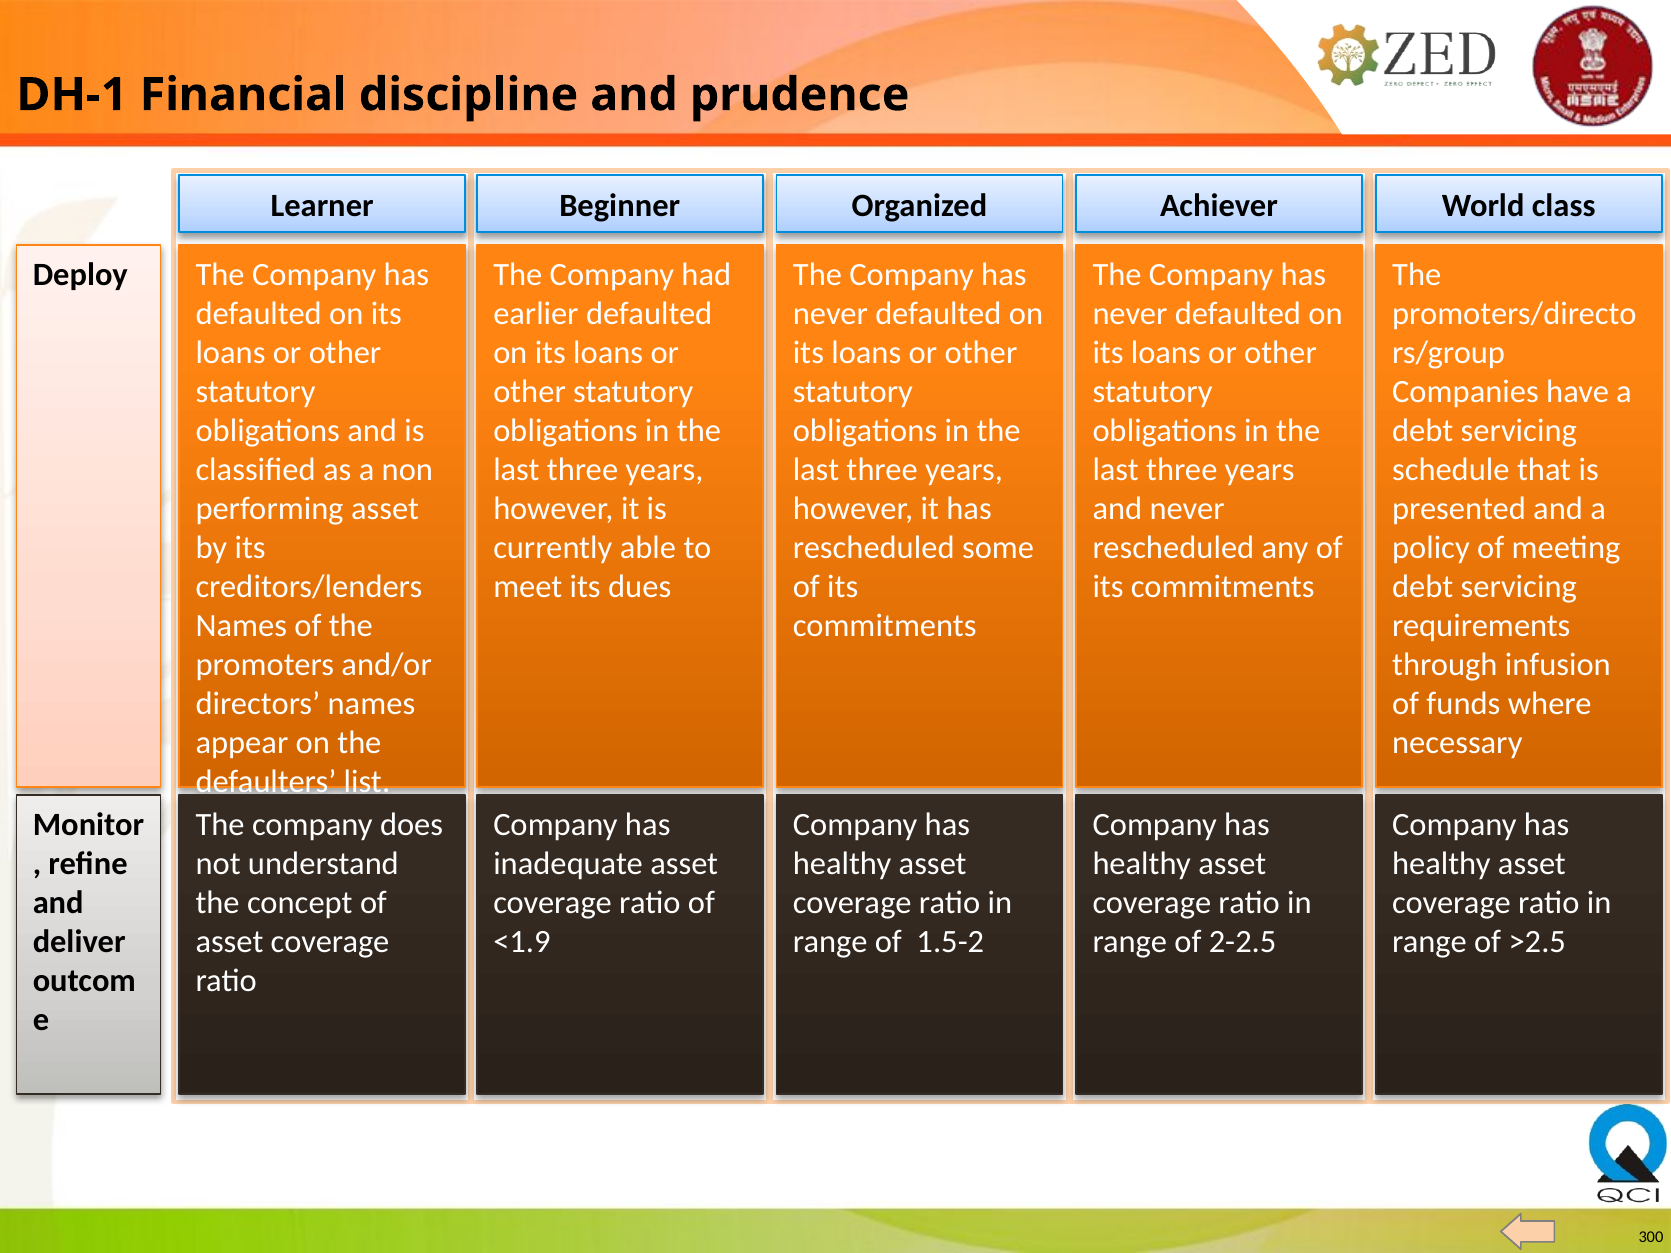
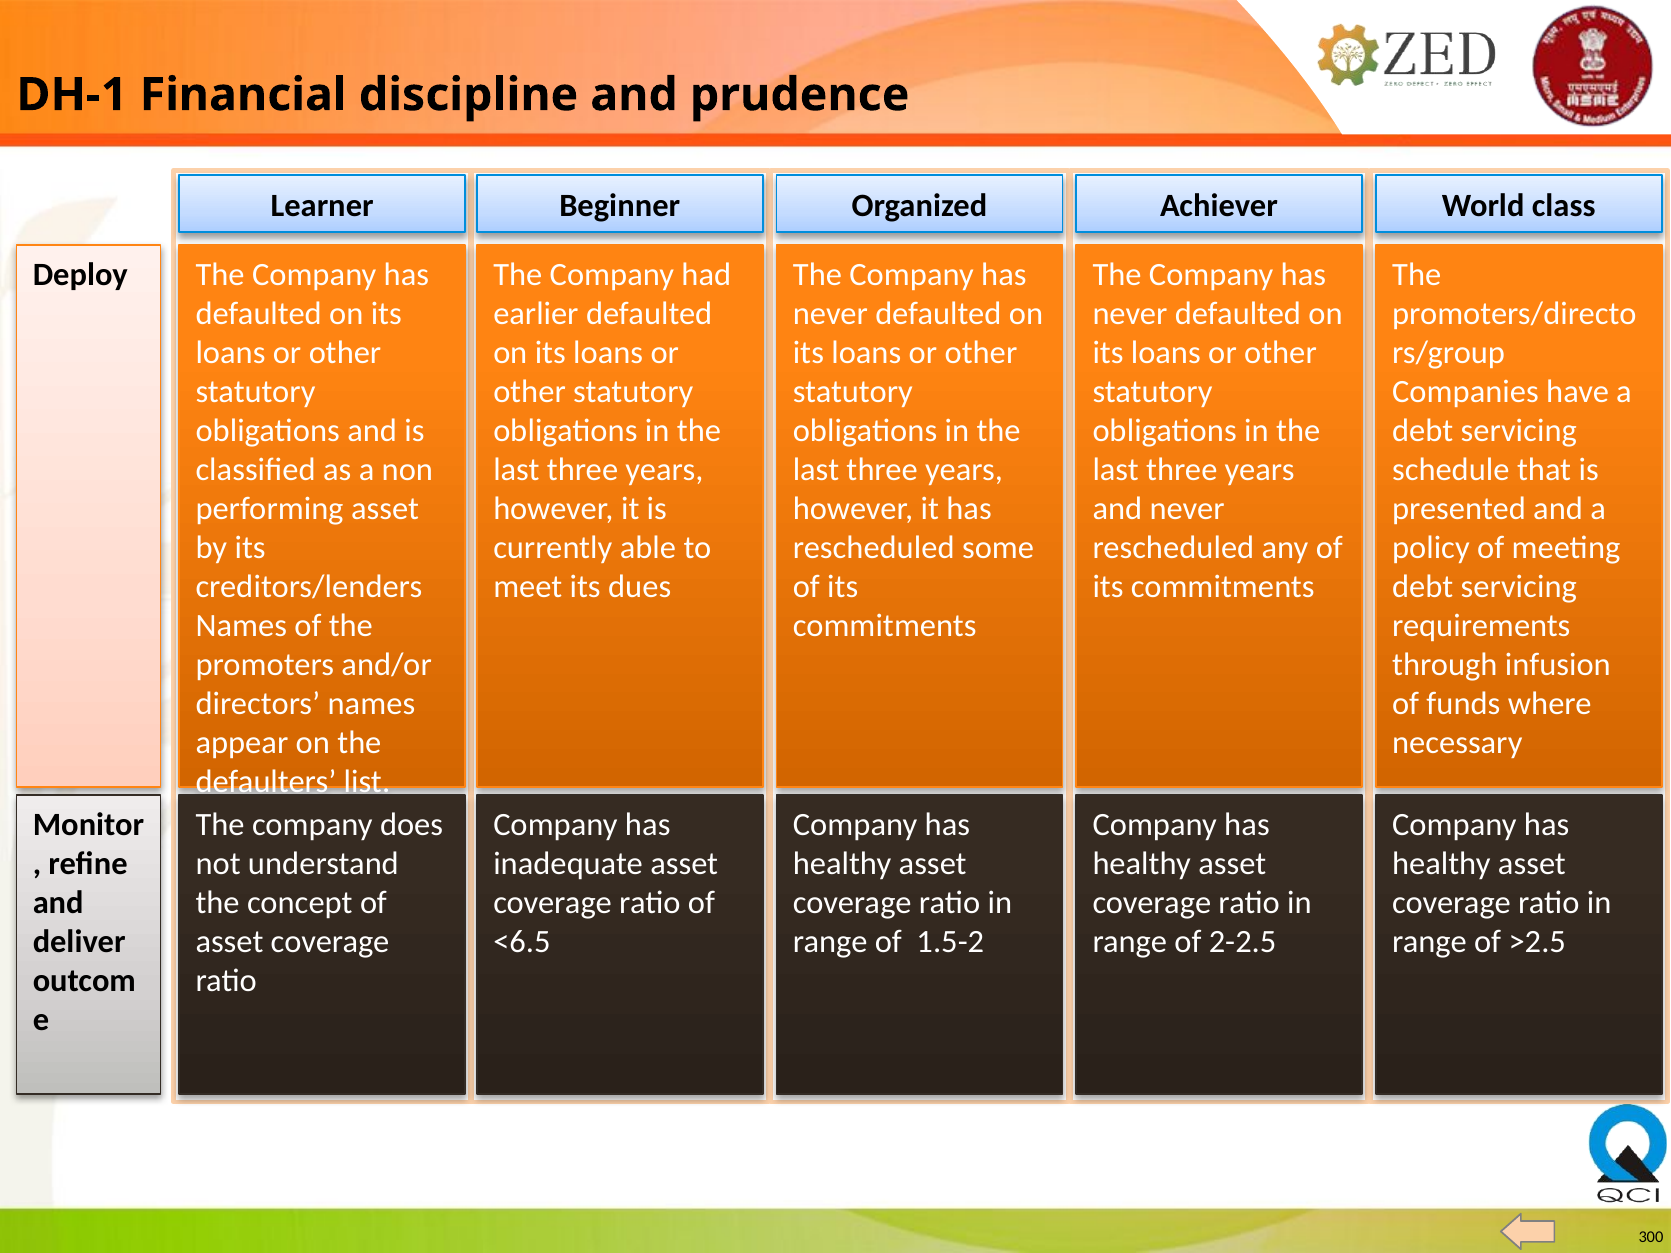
<1.9: <1.9 -> <6.5 (522, 942)
